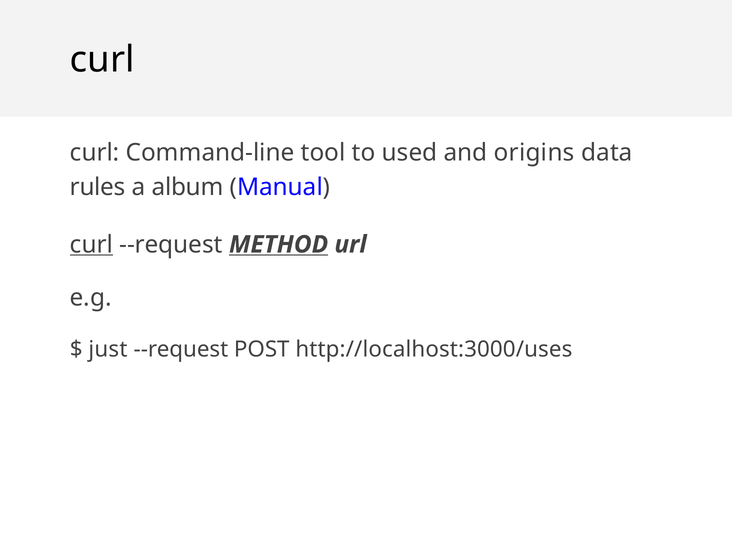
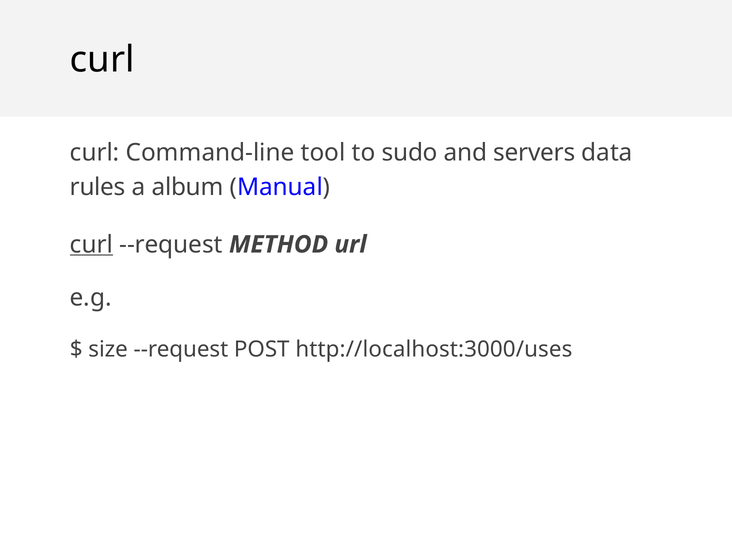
used: used -> sudo (410, 153)
origins: origins -> servers (534, 153)
METHOD underline: present -> none (279, 245)
just: just -> size (108, 349)
